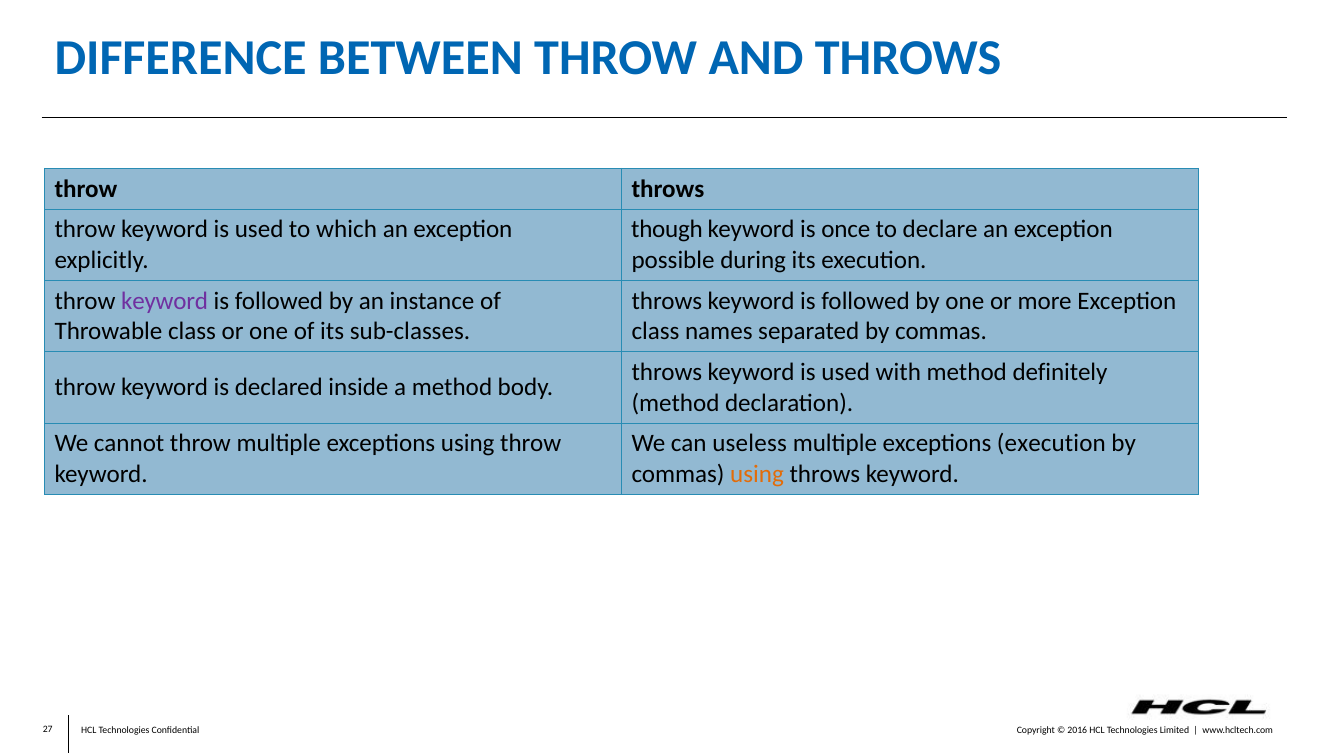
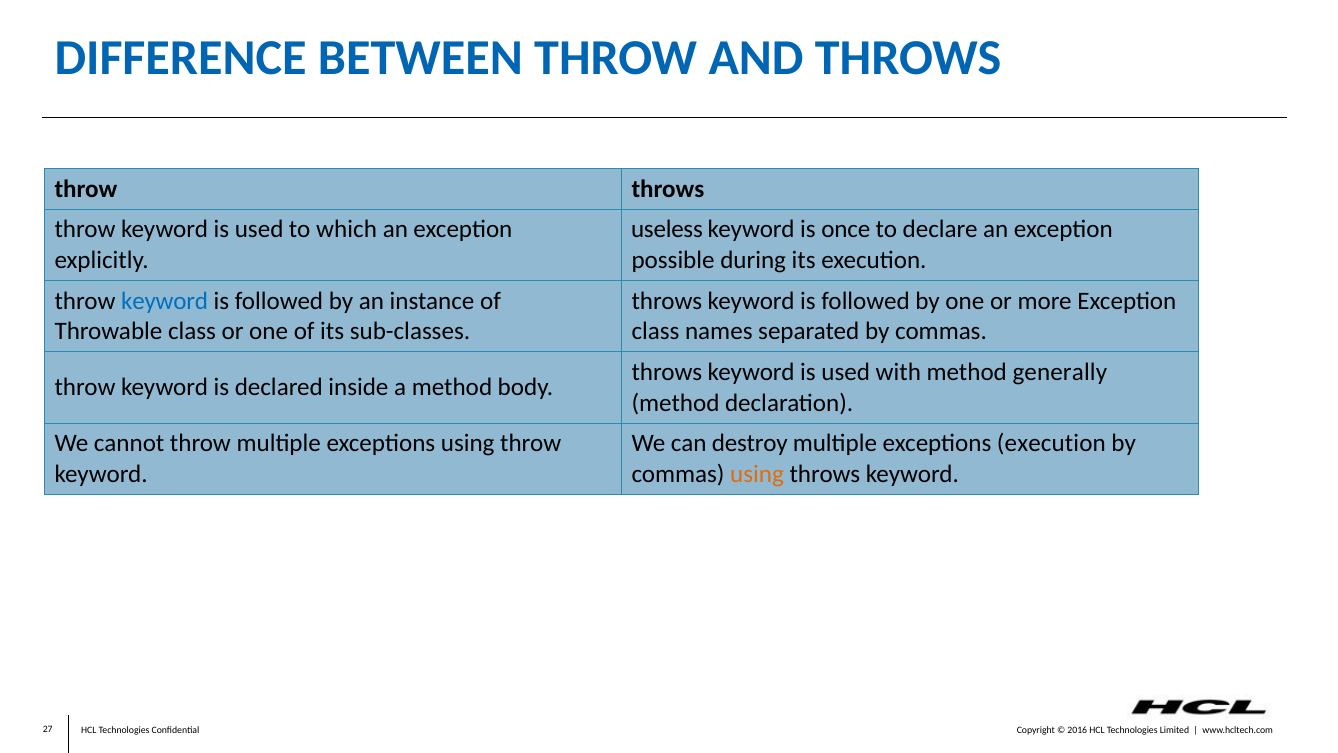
though: though -> useless (667, 229)
keyword colour: purple -> blue (165, 301)
definitely: definitely -> generally (1060, 372)
useless: useless -> destroy (750, 443)
